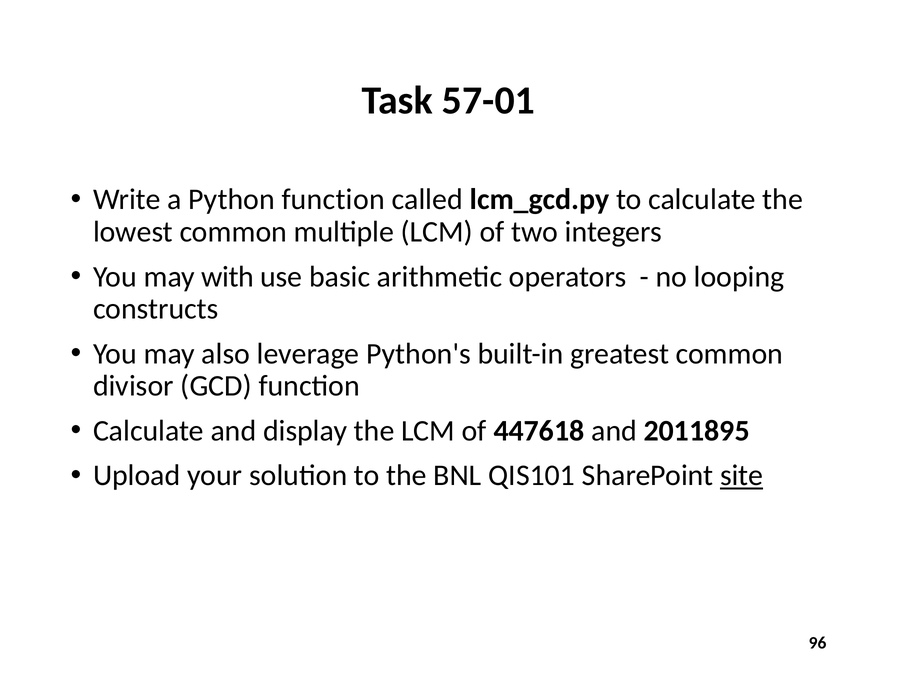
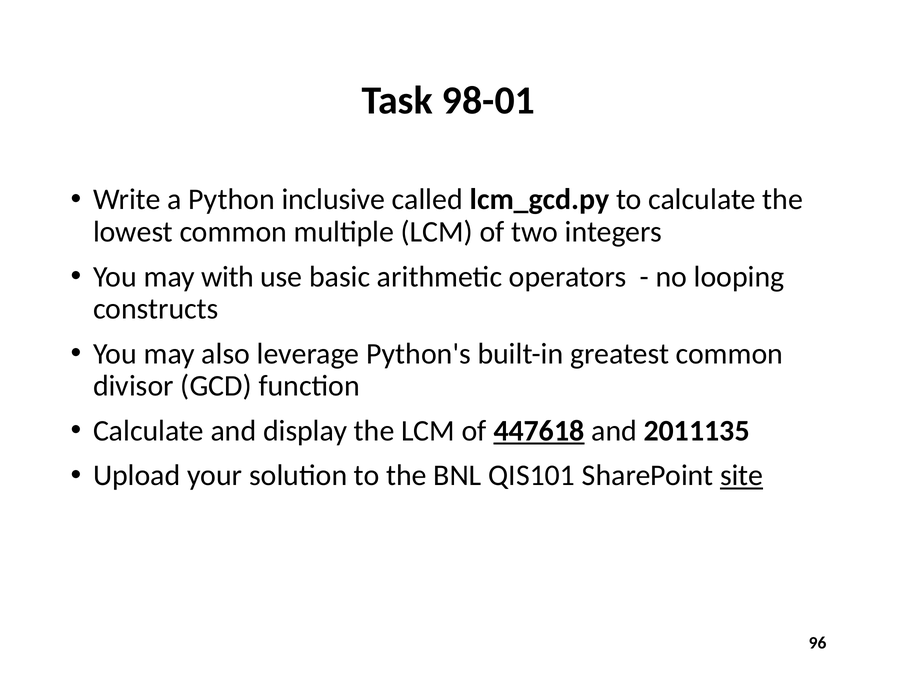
57-01: 57-01 -> 98-01 (488, 101)
Python function: function -> inclusive (333, 200)
447618 underline: none -> present (539, 431)
2011895: 2011895 -> 2011135 (697, 431)
